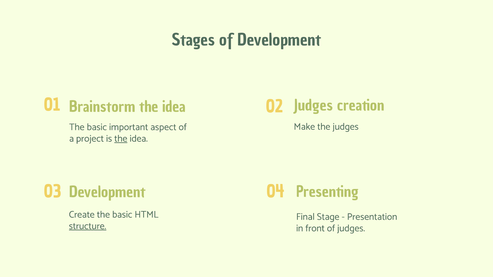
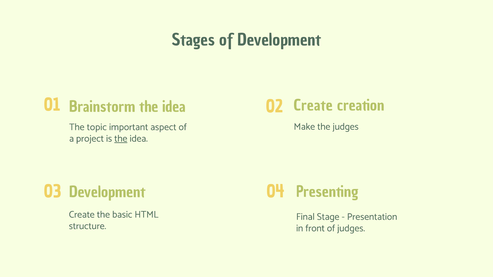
Judges: Judges -> Create (313, 106)
basic: basic -> topic (97, 127)
structure underline: present -> none (88, 226)
